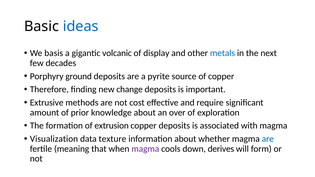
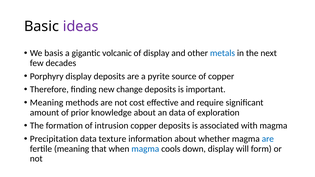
ideas colour: blue -> purple (81, 26)
Porphyry ground: ground -> display (79, 76)
Extrusive: Extrusive -> Meaning (47, 103)
an over: over -> data (177, 113)
extrusion: extrusion -> intrusion (112, 126)
Visualization: Visualization -> Precipitation (54, 139)
magma colour: purple -> blue (145, 149)
down derives: derives -> display (221, 149)
